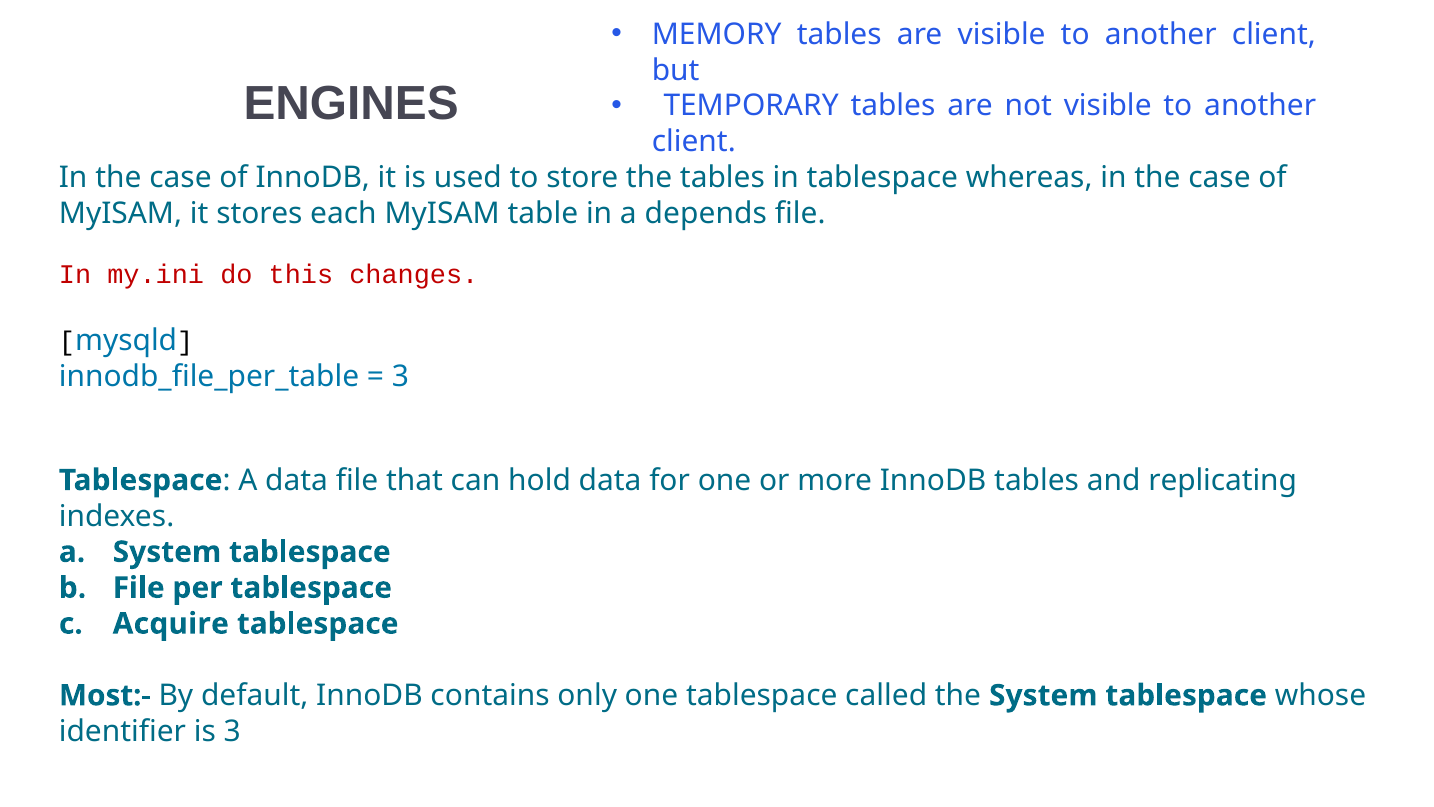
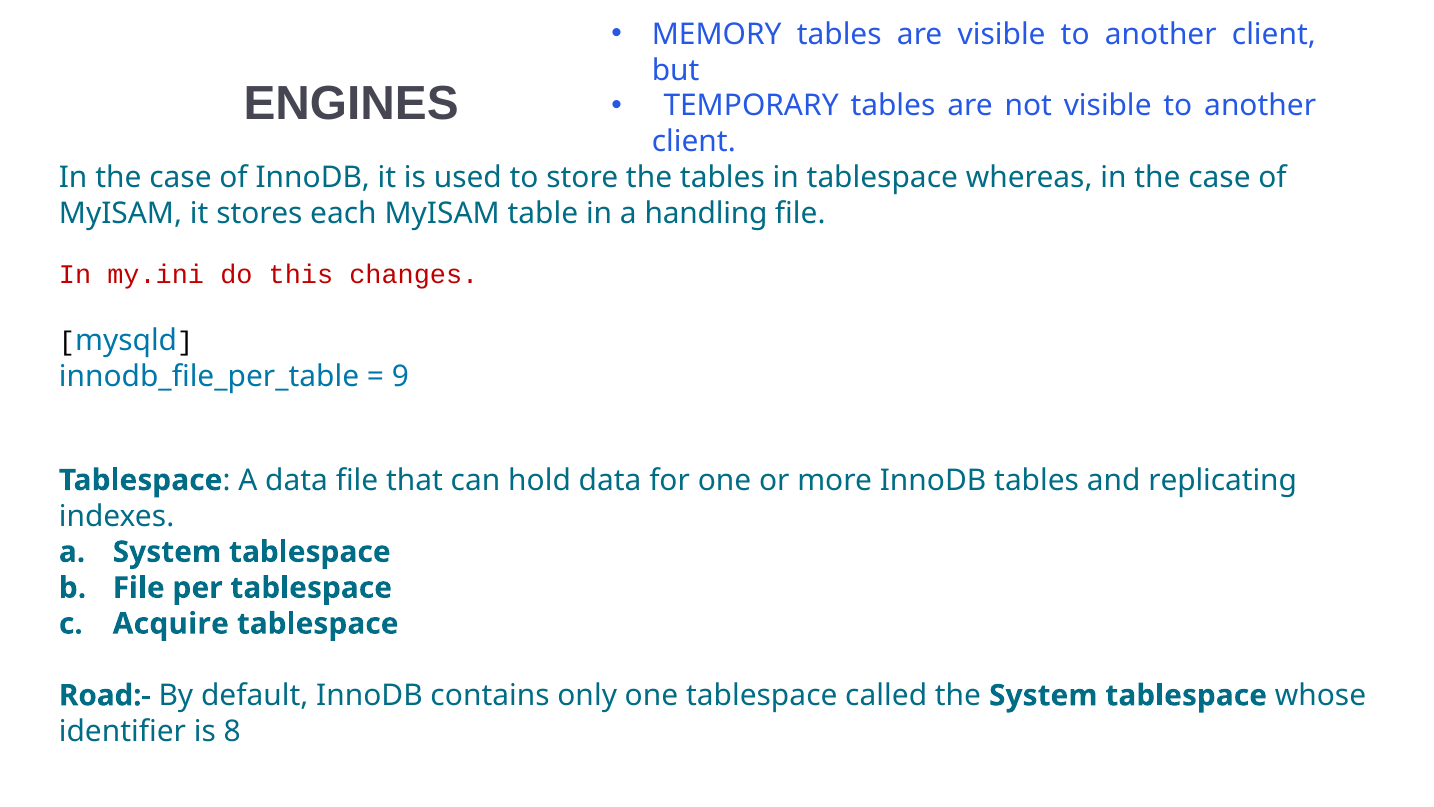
depends: depends -> handling (706, 213)
3: 3 -> 9 (400, 377)
Most:-: Most:- -> Road:- (105, 695)
is 3: 3 -> 8 (232, 731)
